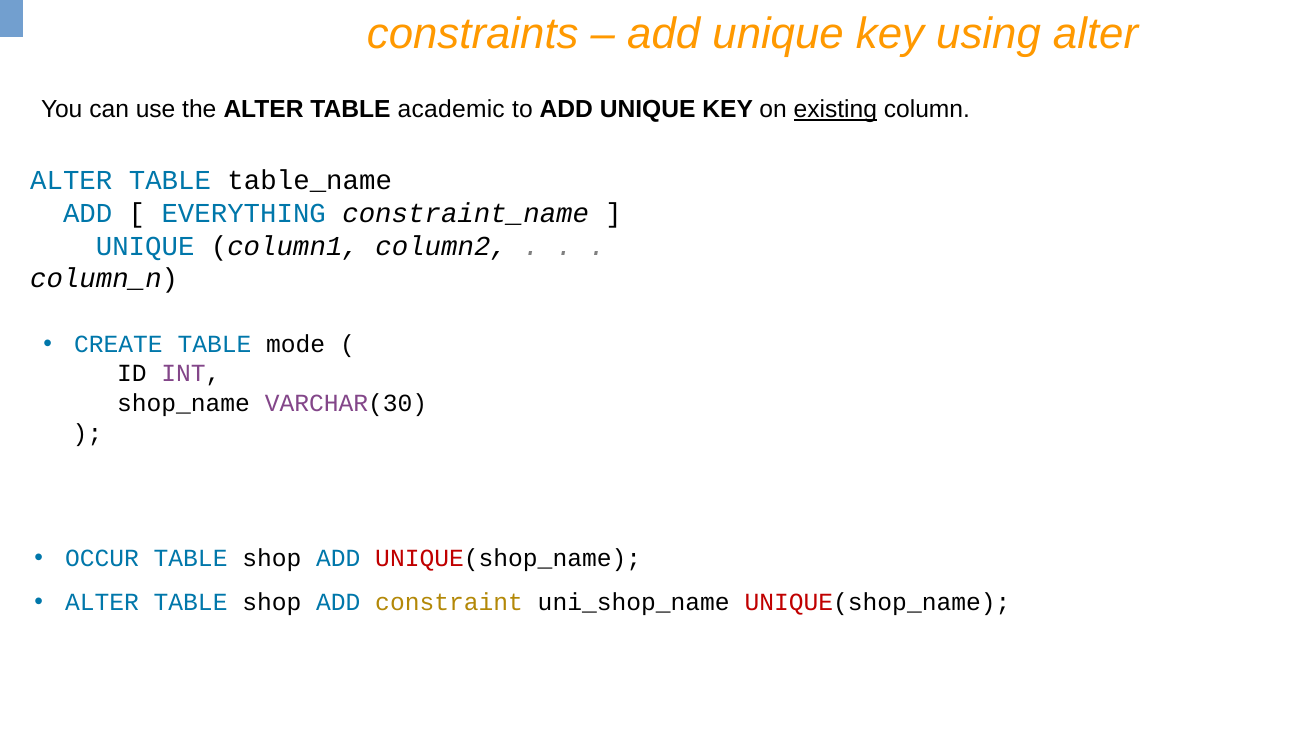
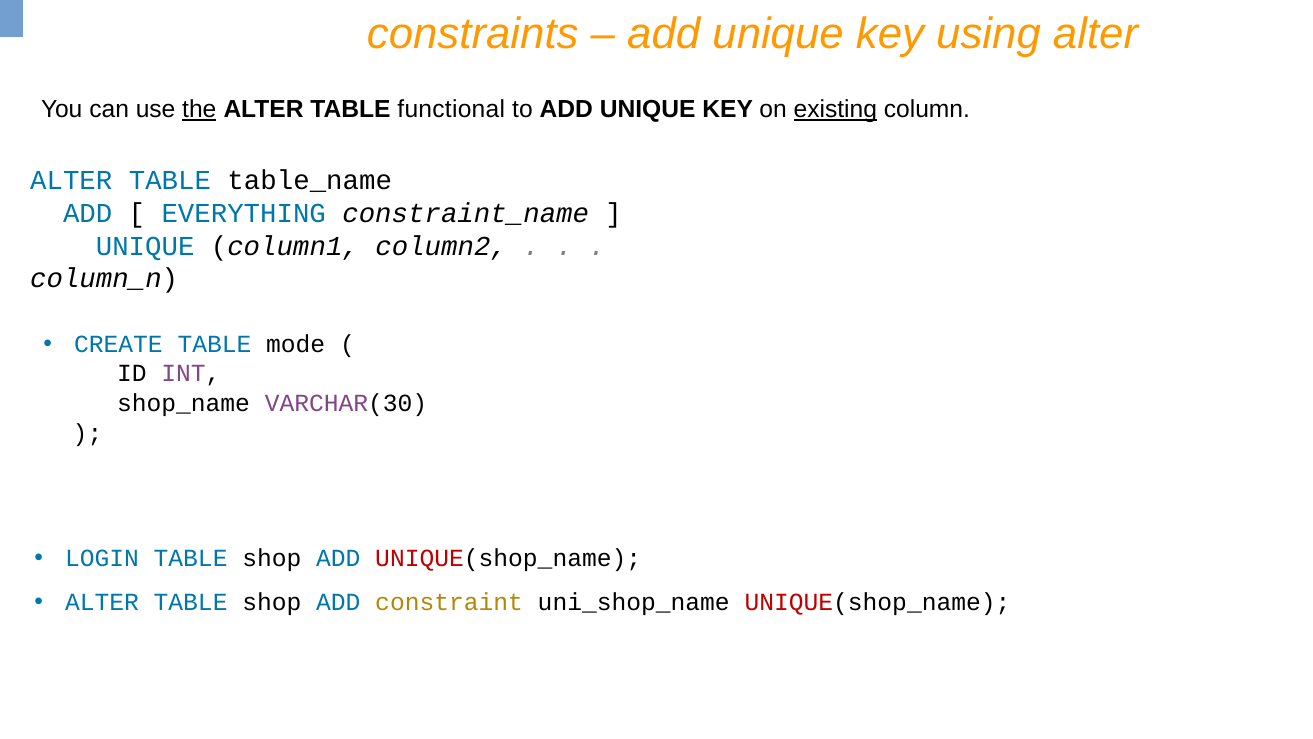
the underline: none -> present (199, 109)
academic: academic -> functional (451, 109)
OCCUR: OCCUR -> LOGIN (102, 558)
